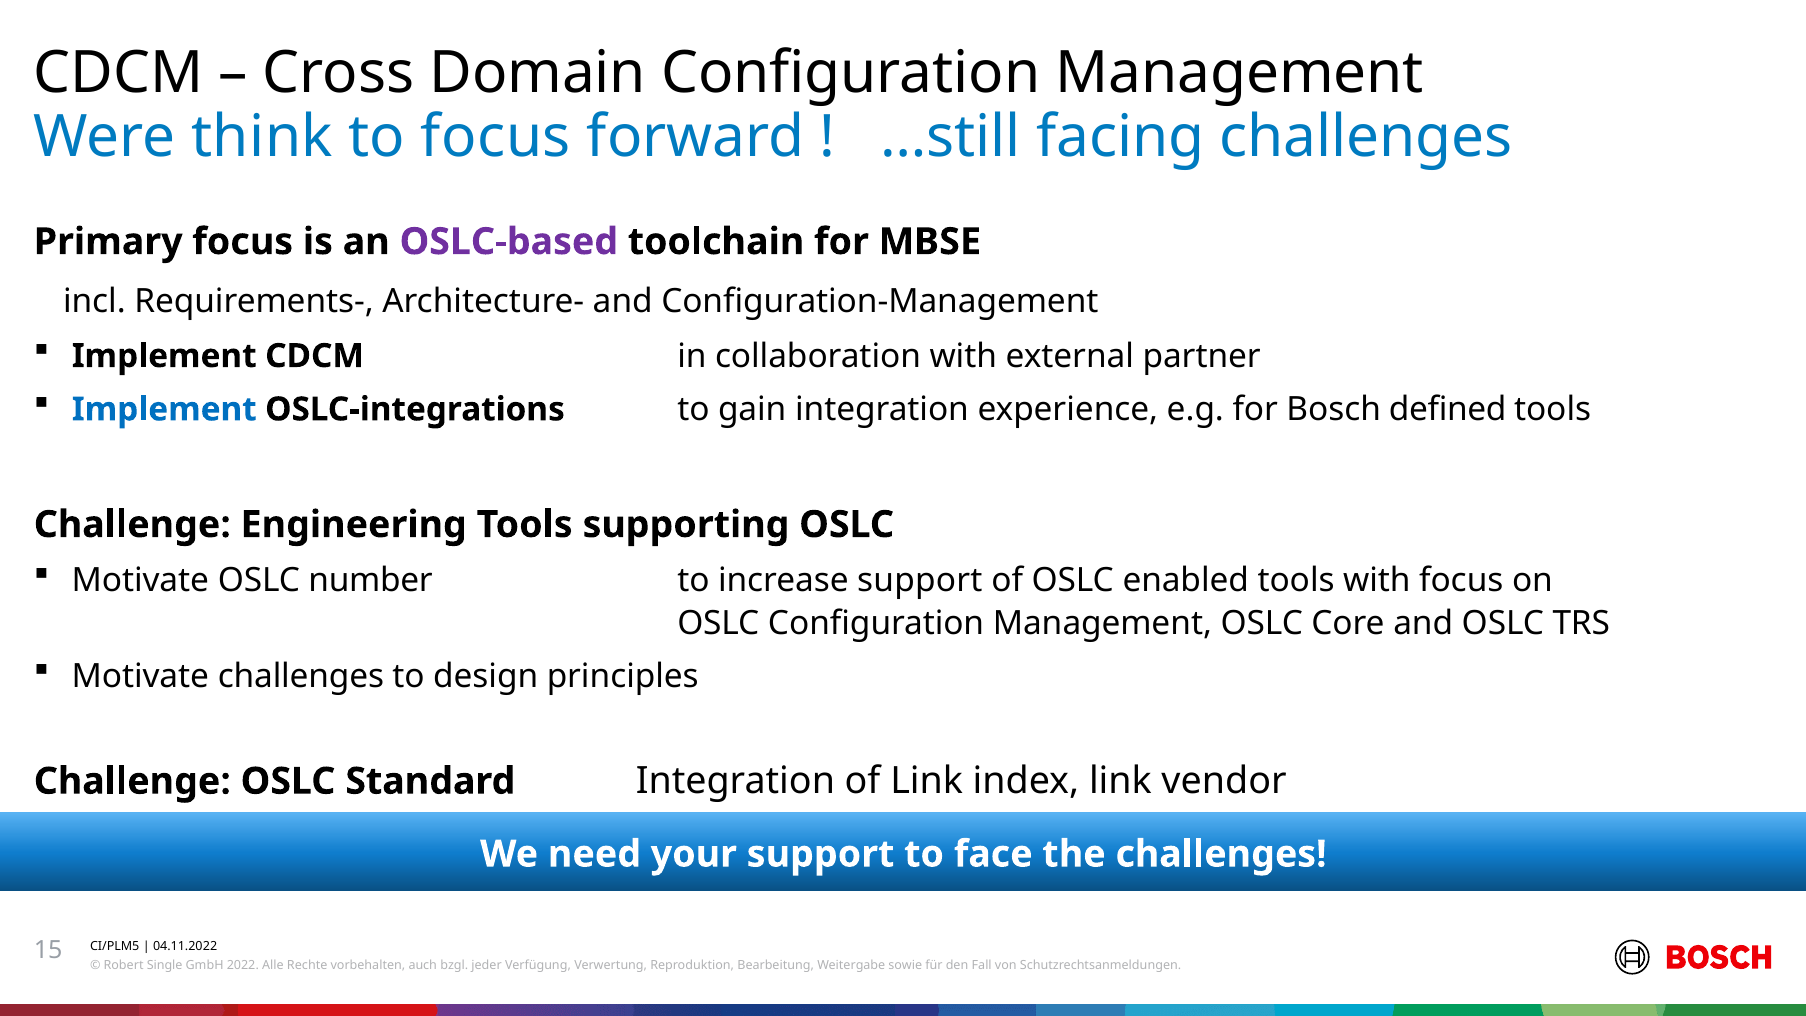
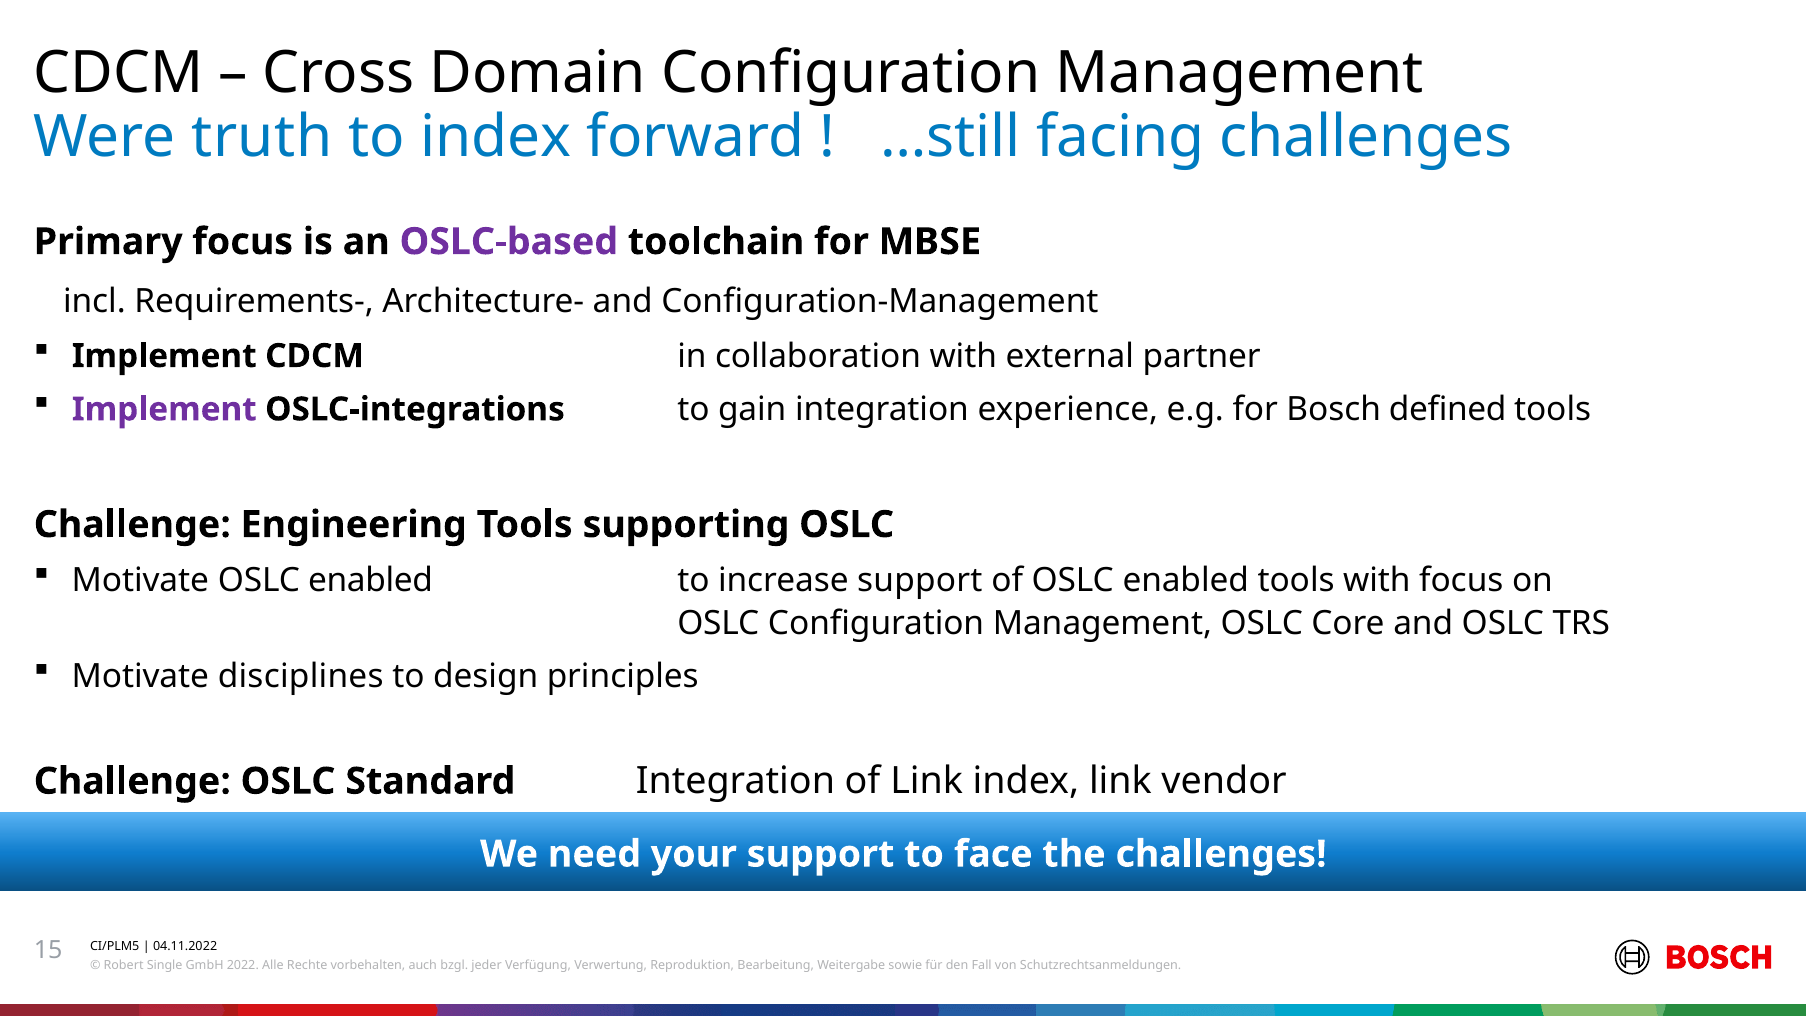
think: think -> truth (262, 137)
to focus: focus -> index (496, 137)
Implement colour: blue -> purple (164, 409)
Motivate OSLC number: number -> enabled (371, 580)
Motivate challenges: challenges -> disciplines (301, 676)
